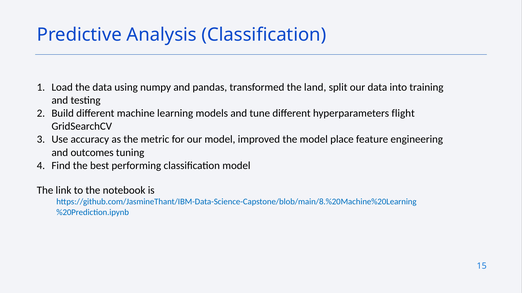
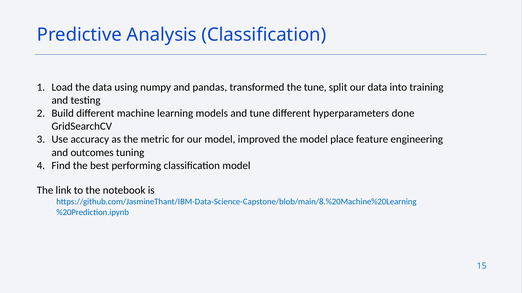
the land: land -> tune (315, 87)
flight: flight -> done (403, 114)
